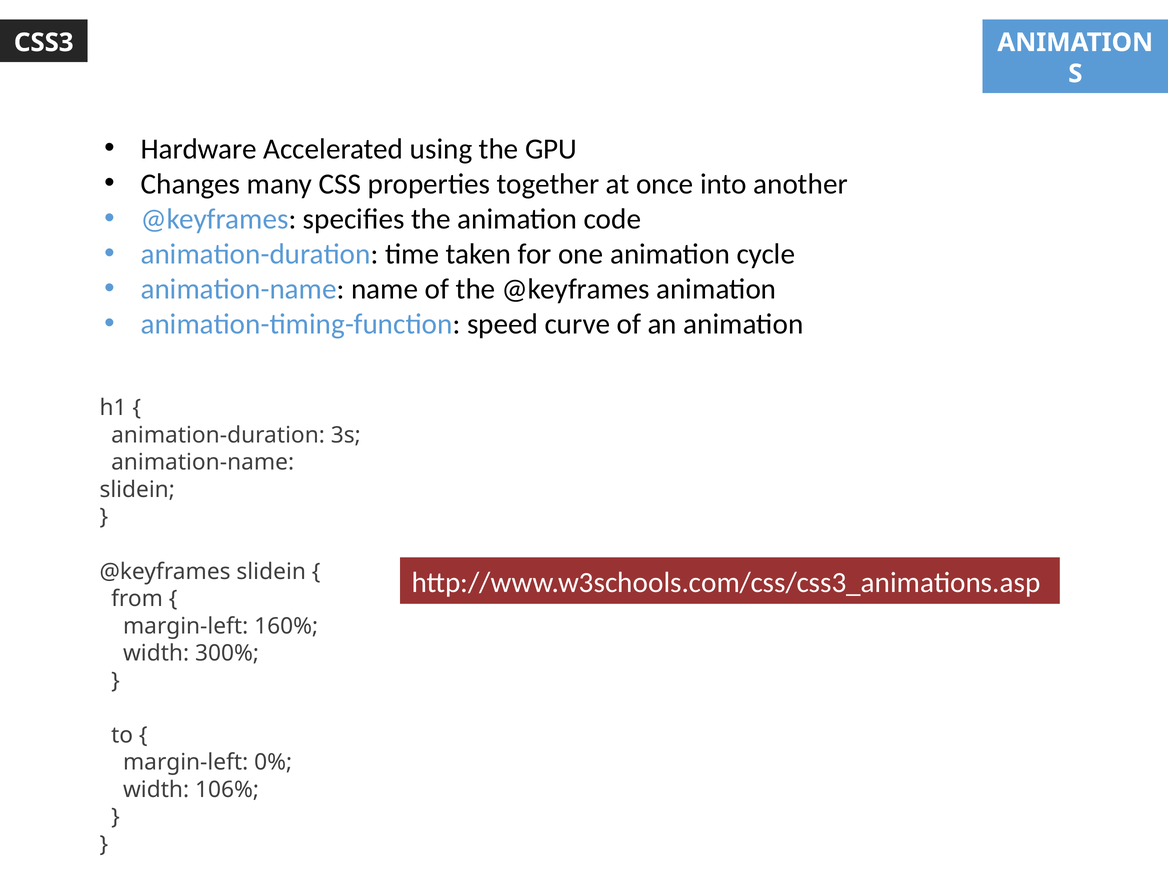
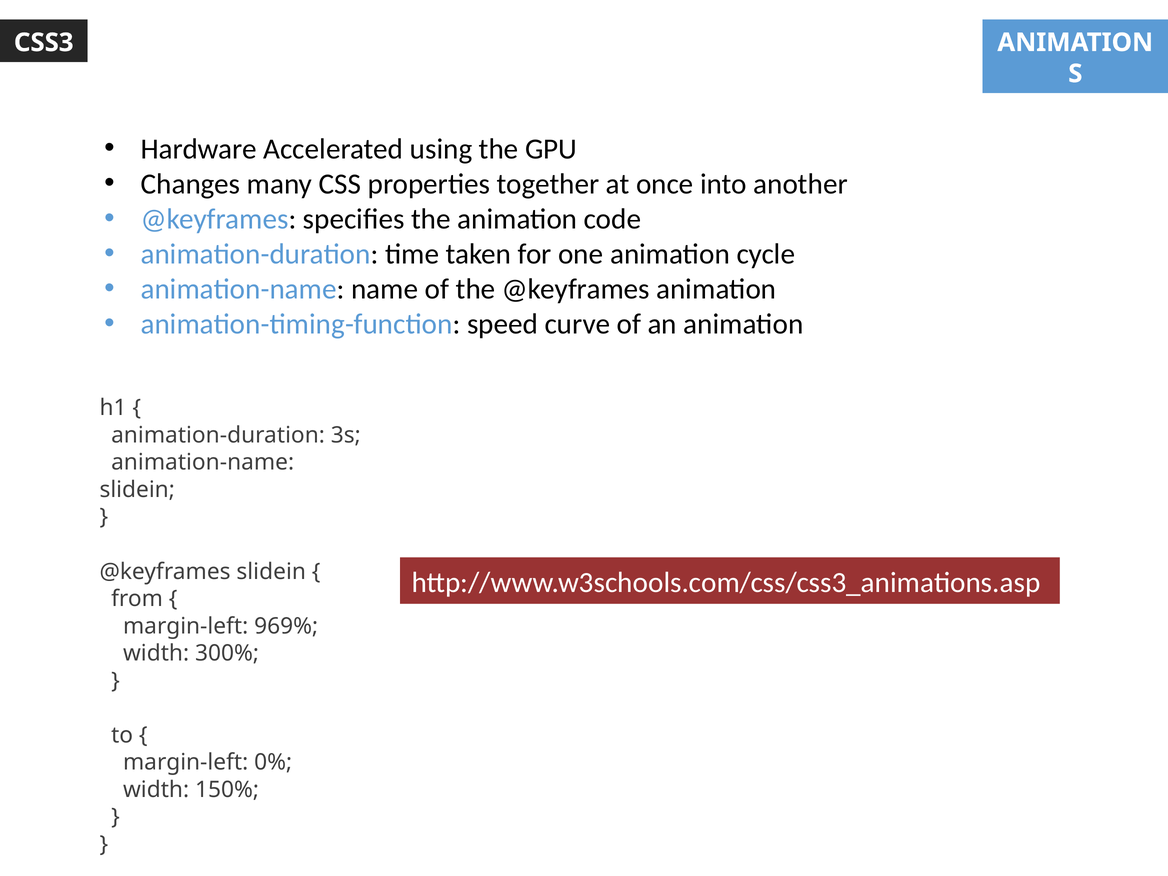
160%: 160% -> 969% (286, 626)
106%: 106% -> 150% (227, 790)
